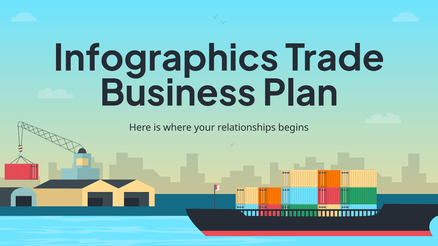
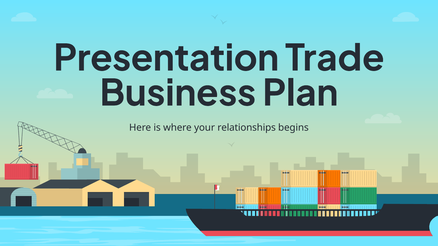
Infographics: Infographics -> Presentation (166, 59)
